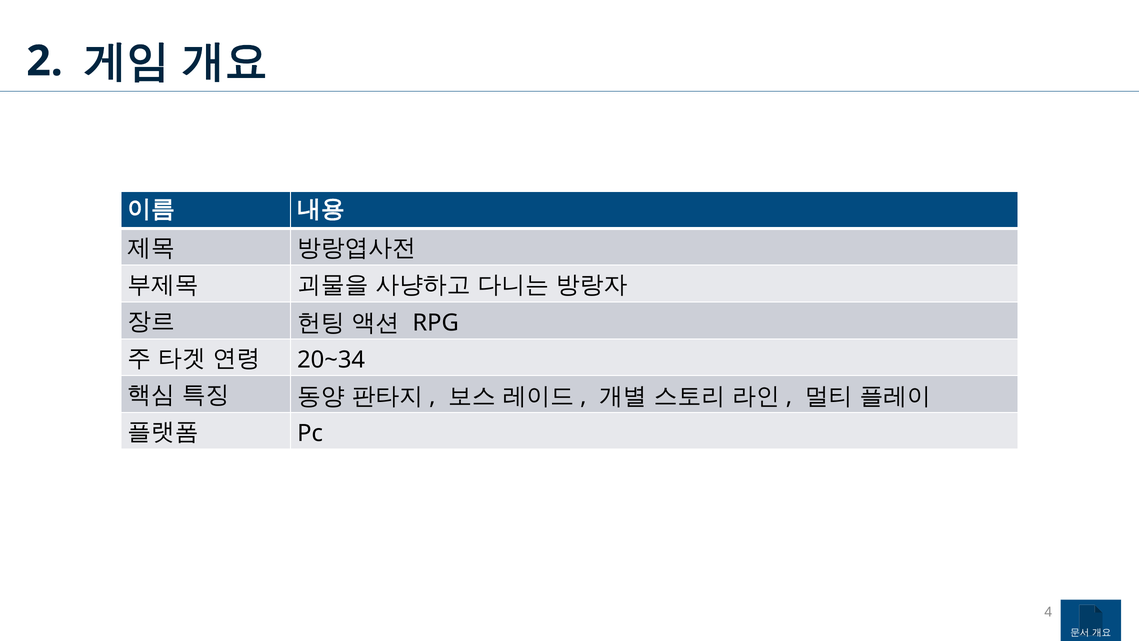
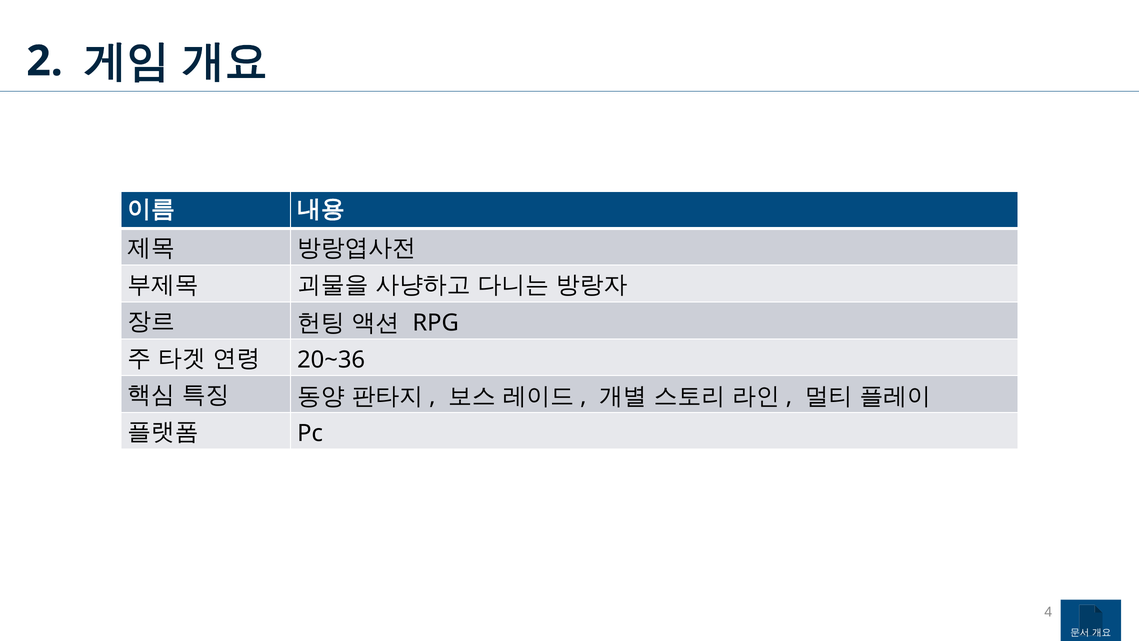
20~34: 20~34 -> 20~36 (331, 360)
